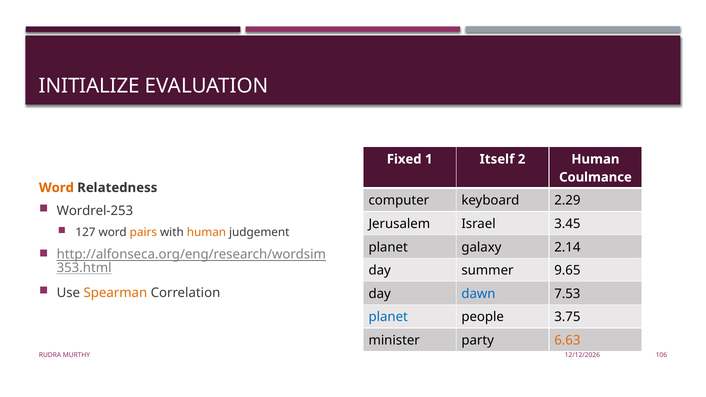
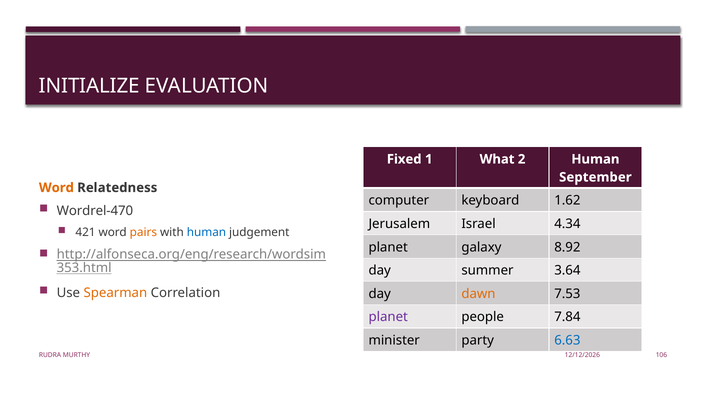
Itself: Itself -> What (497, 159)
Coulmance: Coulmance -> September (595, 177)
2.29: 2.29 -> 1.62 (567, 201)
Wordrel-253: Wordrel-253 -> Wordrel-470 (95, 211)
3.45: 3.45 -> 4.34 (567, 224)
127: 127 -> 421 (85, 232)
human colour: orange -> blue (206, 232)
2.14: 2.14 -> 8.92 (567, 247)
9.65: 9.65 -> 3.64 (567, 271)
dawn colour: blue -> orange (478, 294)
planet colour: blue -> purple (388, 317)
3.75: 3.75 -> 7.84 (567, 317)
6.63 colour: orange -> blue (567, 341)
